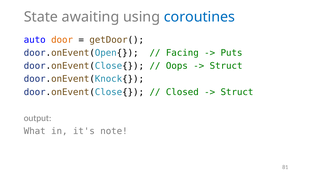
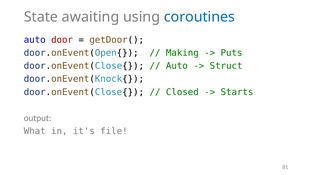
door colour: orange -> red (62, 40)
Facing: Facing -> Making (182, 53)
Oops: Oops -> Auto (177, 66)
Struct: Struct -> Starts (237, 92)
note: note -> file (114, 132)
